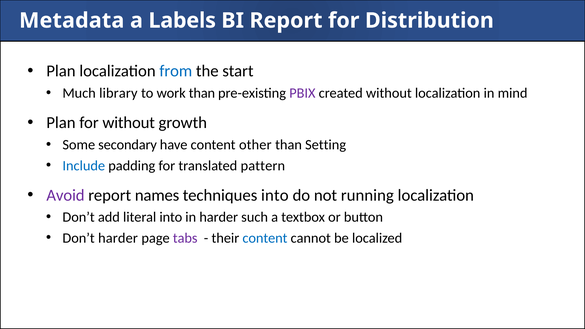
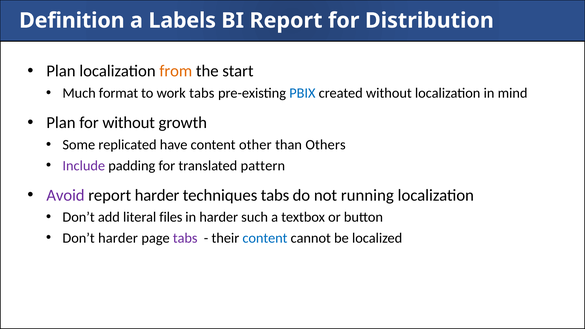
Metadata: Metadata -> Definition (72, 21)
from colour: blue -> orange (176, 71)
library: library -> format (118, 93)
work than: than -> tabs (202, 93)
PBIX colour: purple -> blue (302, 93)
secondary: secondary -> replicated (127, 145)
Setting: Setting -> Others (326, 145)
Include colour: blue -> purple (84, 166)
report names: names -> harder (157, 195)
techniques into: into -> tabs (275, 195)
literal into: into -> files (171, 217)
